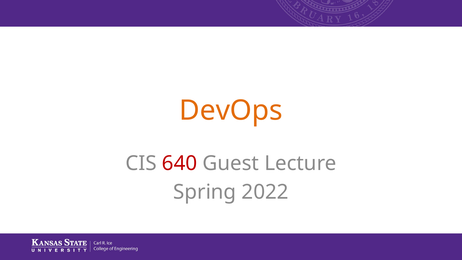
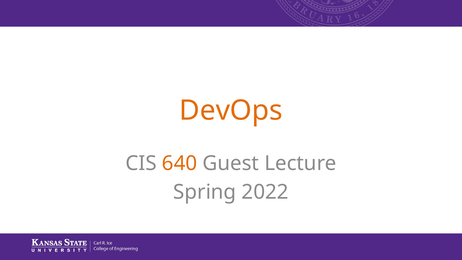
640 colour: red -> orange (180, 163)
